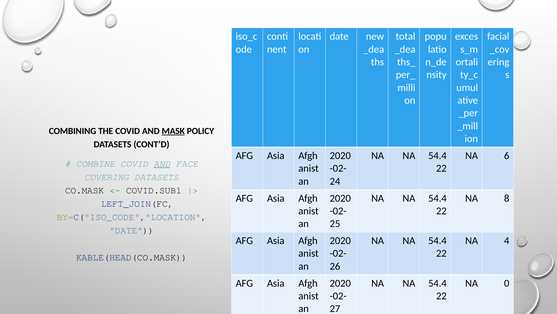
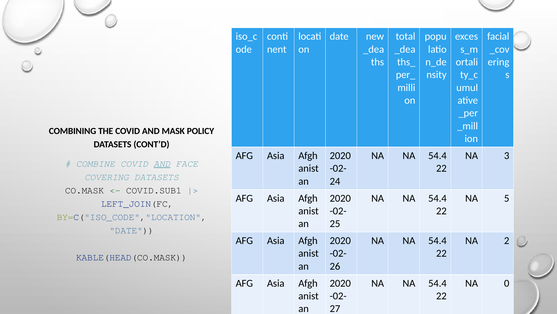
MASK underline: present -> none (173, 131)
6: 6 -> 3 (507, 155)
8: 8 -> 5 (507, 198)
4: 4 -> 2 (507, 240)
